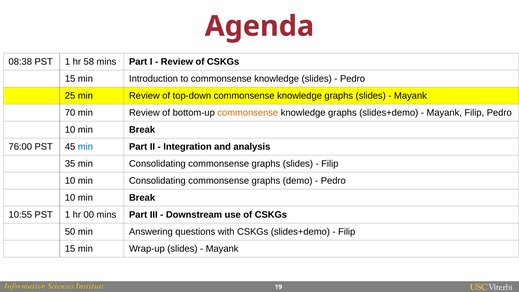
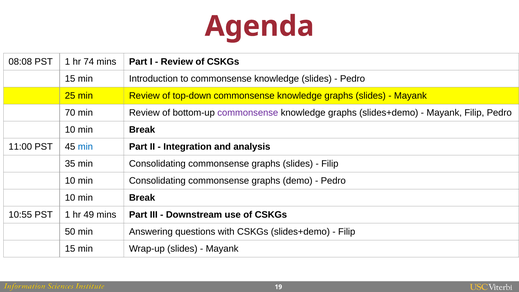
08:38: 08:38 -> 08:08 (20, 62)
58: 58 -> 74 (89, 62)
commonsense colour: orange -> purple (248, 113)
76:00: 76:00 -> 11:00 (20, 147)
00: 00 -> 49 (89, 215)
